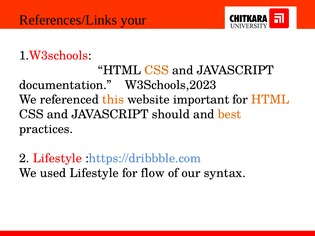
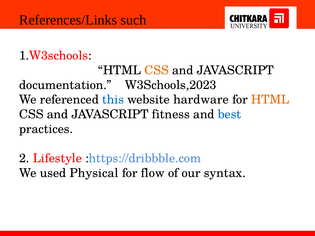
your: your -> such (133, 20)
this colour: orange -> blue (113, 100)
important: important -> hardware (201, 100)
should: should -> fitness (171, 115)
best colour: orange -> blue (230, 115)
used Lifestyle: Lifestyle -> Physical (94, 173)
